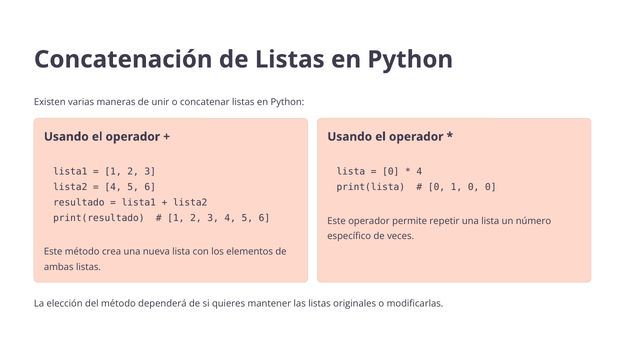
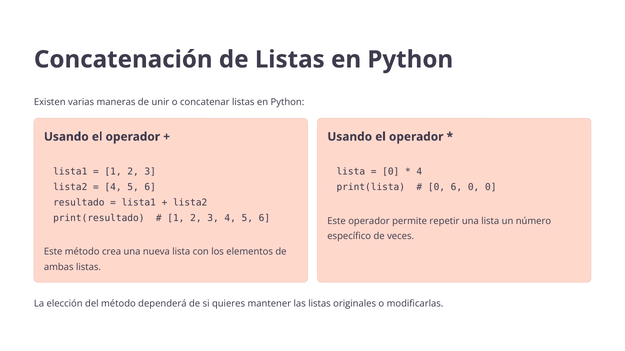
0 1: 1 -> 6 (456, 188)
